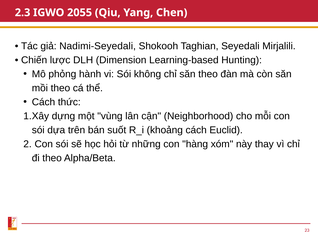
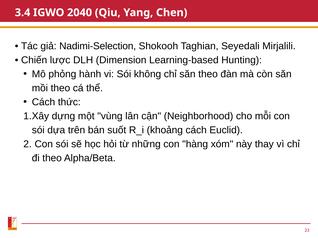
2.3: 2.3 -> 3.4 (23, 13)
2055: 2055 -> 2040 (80, 13)
Nadimi-Seyedali: Nadimi-Seyedali -> Nadimi-Selection (98, 46)
